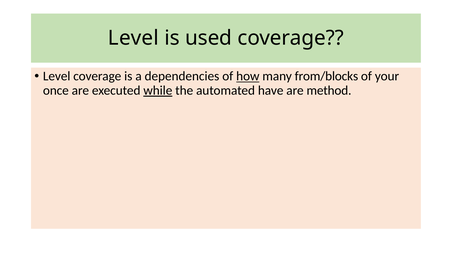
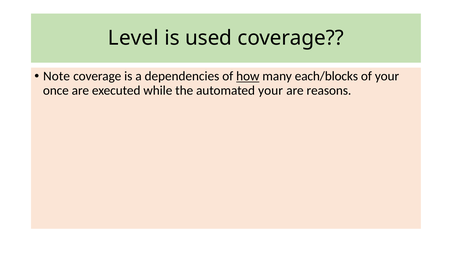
Level: Level -> Note (57, 76)
from/blocks: from/blocks -> each/blocks (326, 76)
while underline: present -> none (158, 91)
automated have: have -> your (271, 91)
method: method -> reasons (329, 91)
